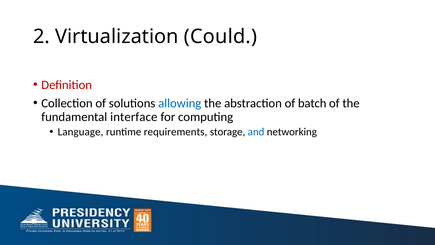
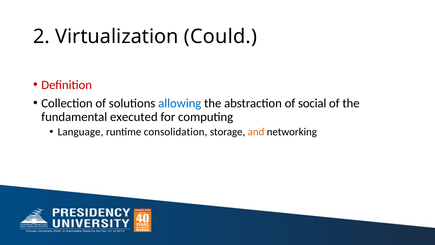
batch: batch -> social (312, 103)
interface: interface -> executed (134, 117)
requirements: requirements -> consolidation (176, 132)
and colour: blue -> orange (256, 132)
